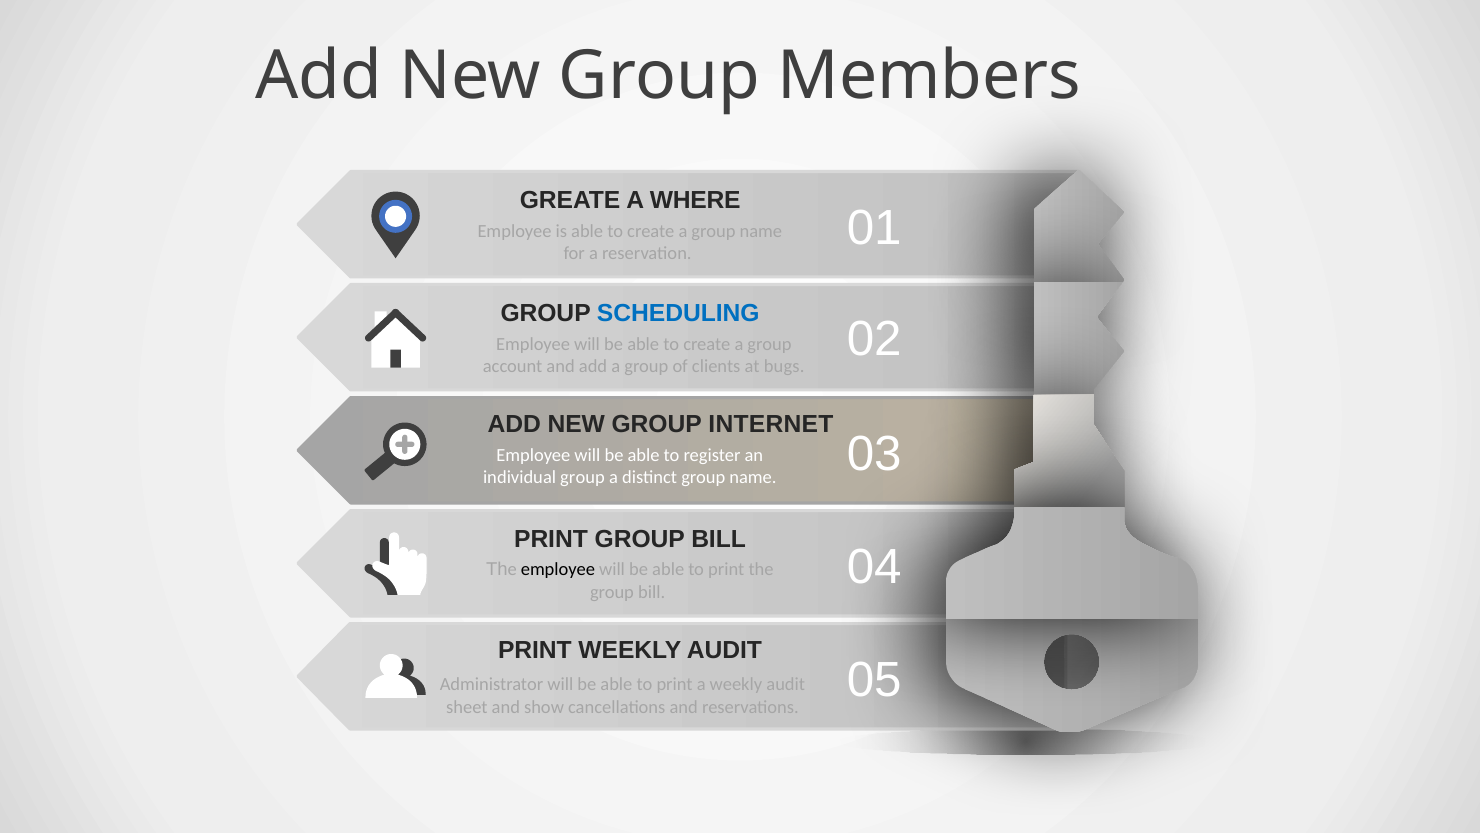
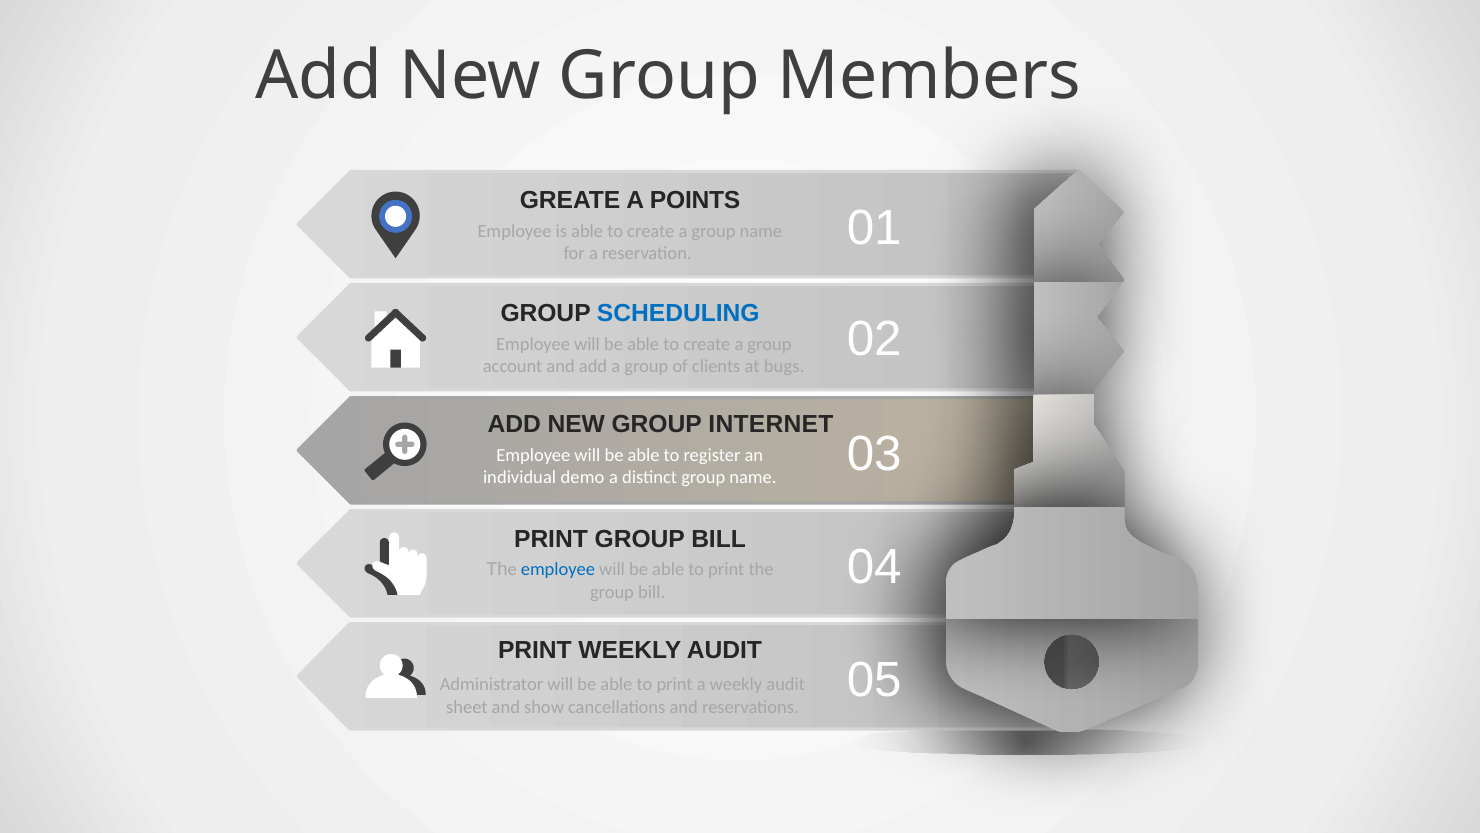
WHERE: WHERE -> POINTS (695, 201)
individual group: group -> demo (582, 477)
employee colour: black -> blue (558, 570)
